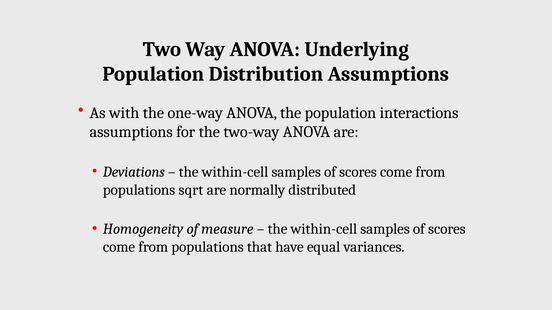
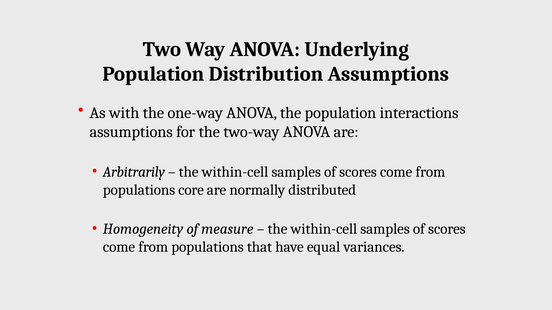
Deviations: Deviations -> Arbitrarily (134, 172)
sqrt: sqrt -> core (191, 190)
